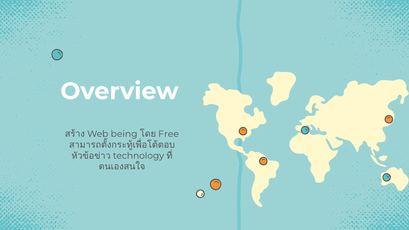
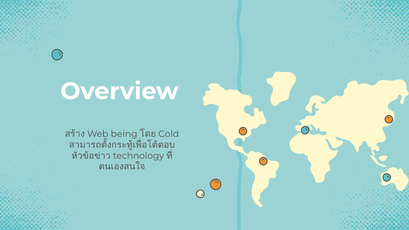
Free: Free -> Cold (169, 134)
